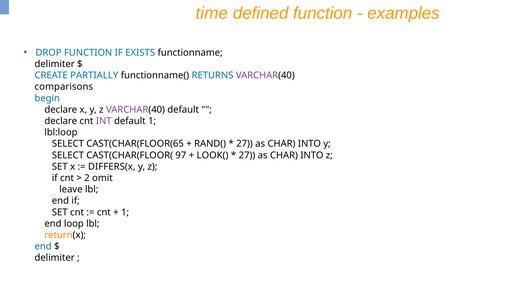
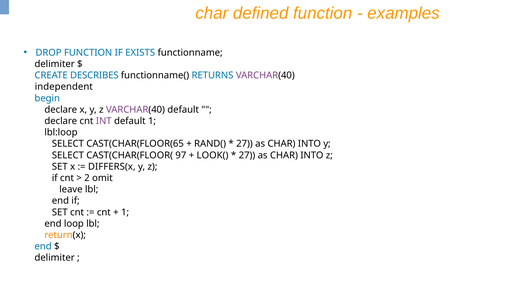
time: time -> char (212, 13)
PARTIALLY: PARTIALLY -> DESCRIBES (94, 76)
comparisons: comparisons -> independent (64, 87)
